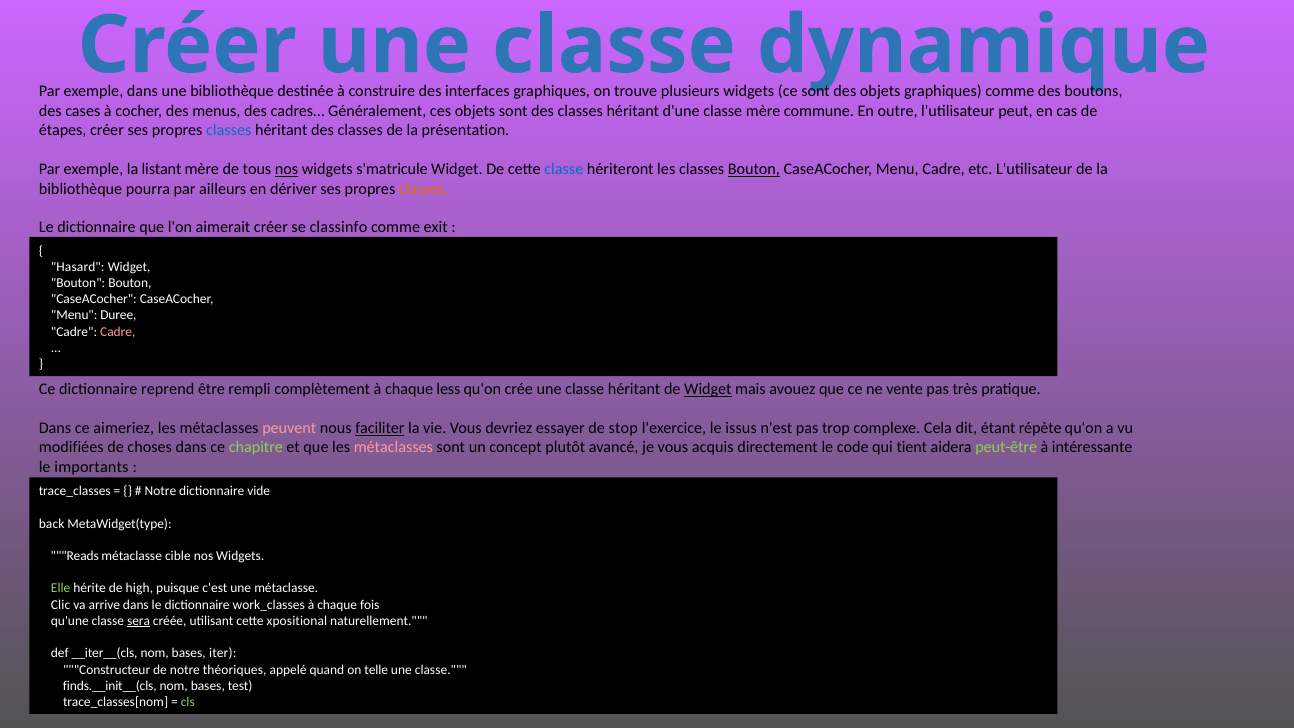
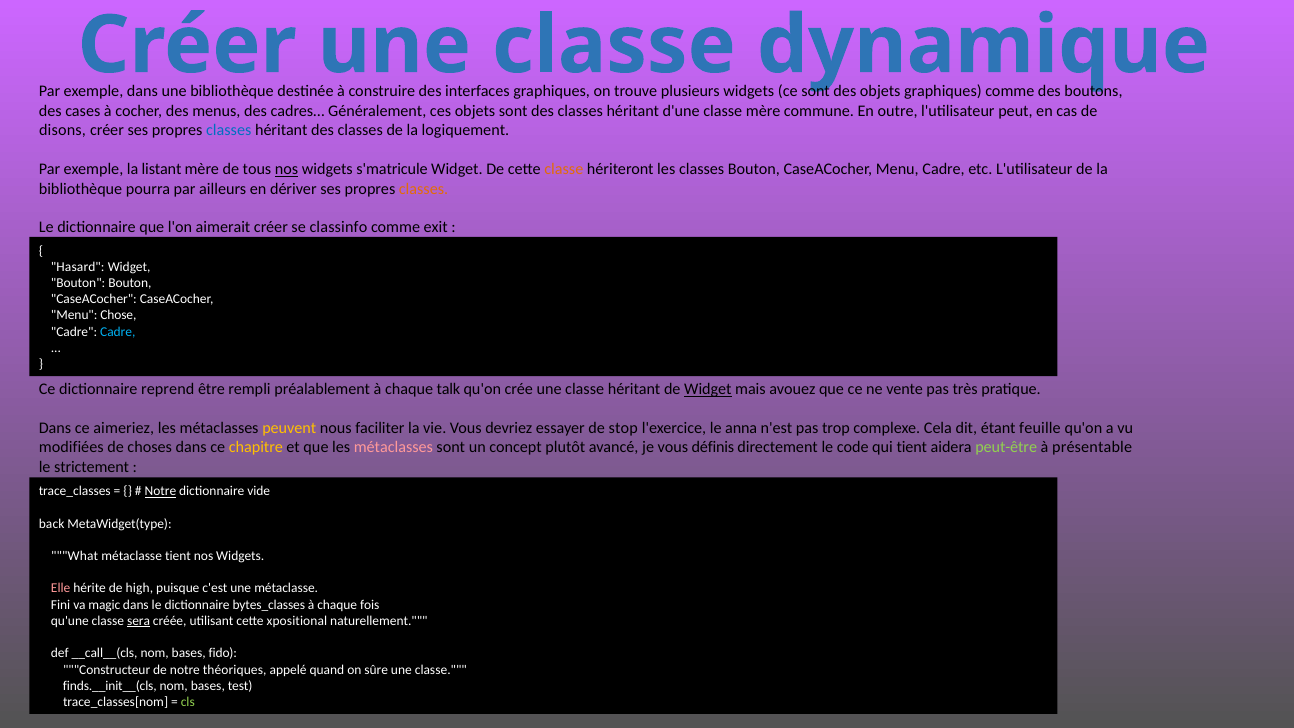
étapes: étapes -> disons (63, 130)
présentation: présentation -> logiquement (465, 130)
classe colour: blue -> orange (564, 169)
Bouton underline: present -> none (754, 169)
Duree: Duree -> Chose (118, 315)
Cadre colour: pink -> light blue (118, 332)
complètement: complètement -> préalablement (322, 389)
less: less -> talk (448, 389)
peuvent colour: pink -> yellow (289, 428)
faciliter underline: present -> none (380, 428)
issus: issus -> anna (741, 428)
répète: répète -> feuille (1040, 428)
chapitre colour: light green -> yellow (256, 447)
acquis: acquis -> définis (713, 447)
intéressante: intéressante -> présentable (1092, 447)
importants: importants -> strictement (92, 467)
Notre underline: none -> present (160, 491)
Reads: Reads -> What (75, 556)
métaclasse cible: cible -> tient (178, 556)
Elle colour: light green -> pink (61, 588)
Clic: Clic -> Fini (61, 605)
arrive: arrive -> magic (104, 605)
work_classes: work_classes -> bytes_classes (269, 605)
__iter__(cls: __iter__(cls -> __call__(cls (105, 653)
iter: iter -> fido (223, 653)
telle: telle -> sûre (376, 669)
